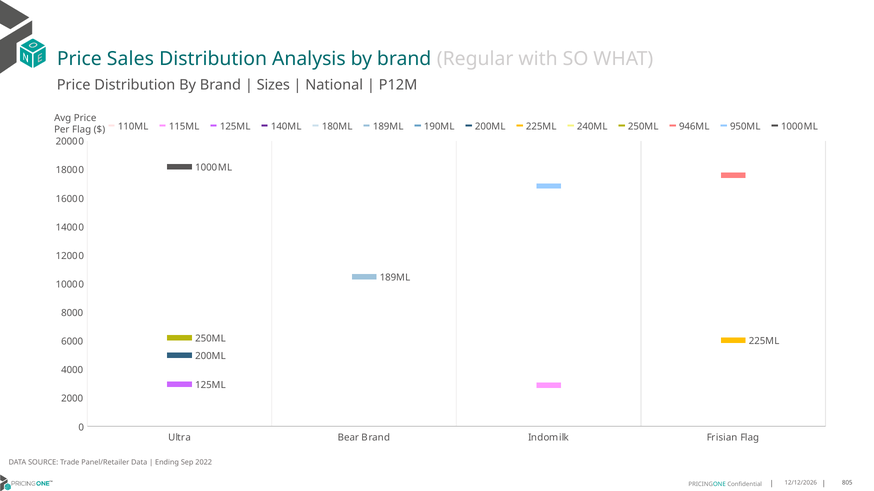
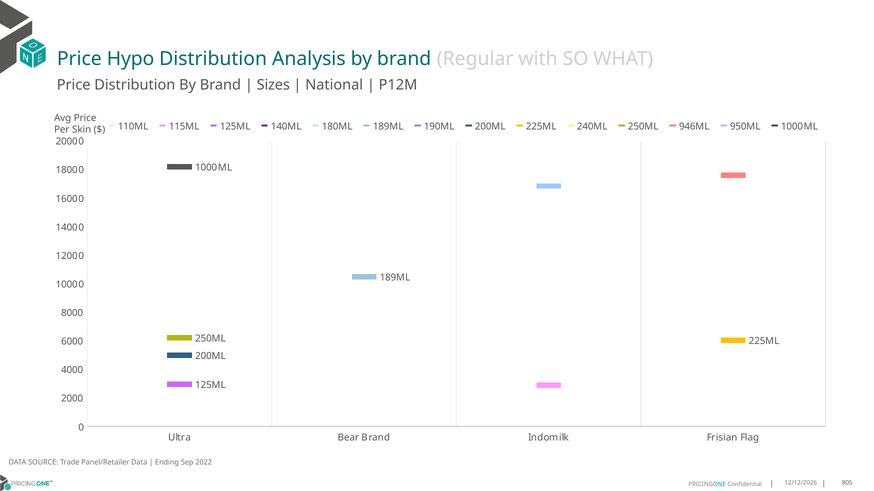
Sales: Sales -> Hypo (131, 59)
Per Flag: Flag -> Skin (82, 130)
